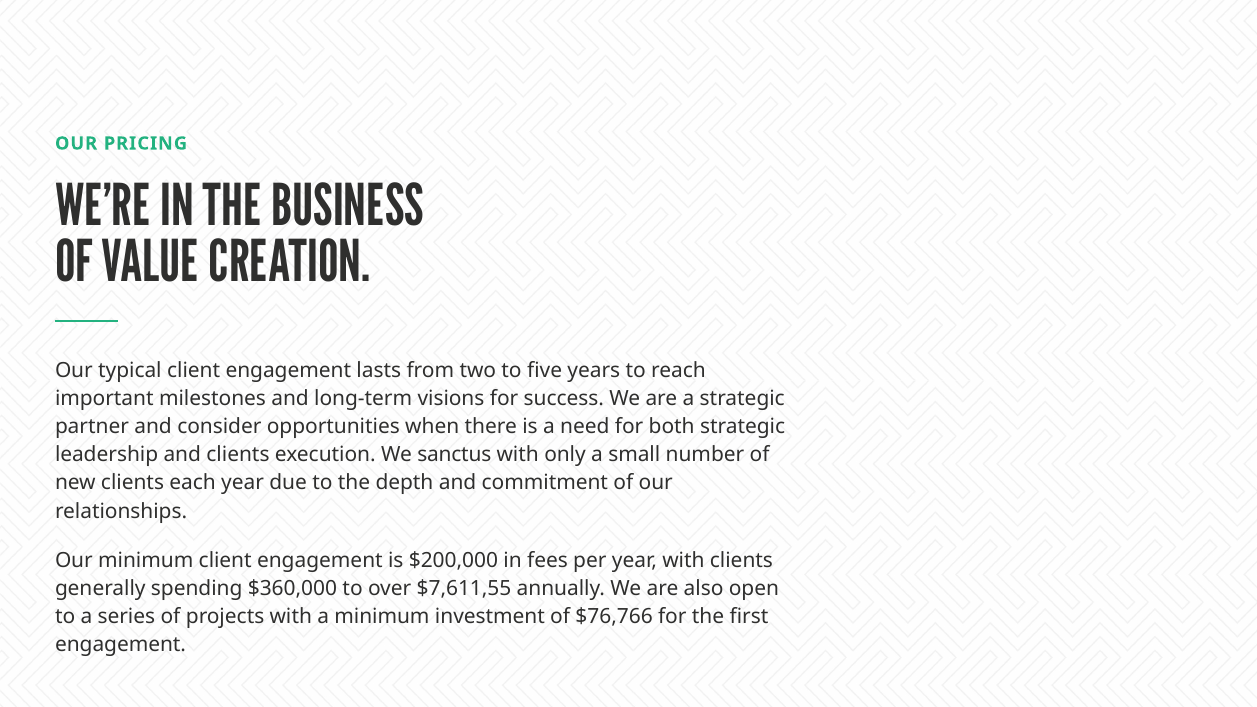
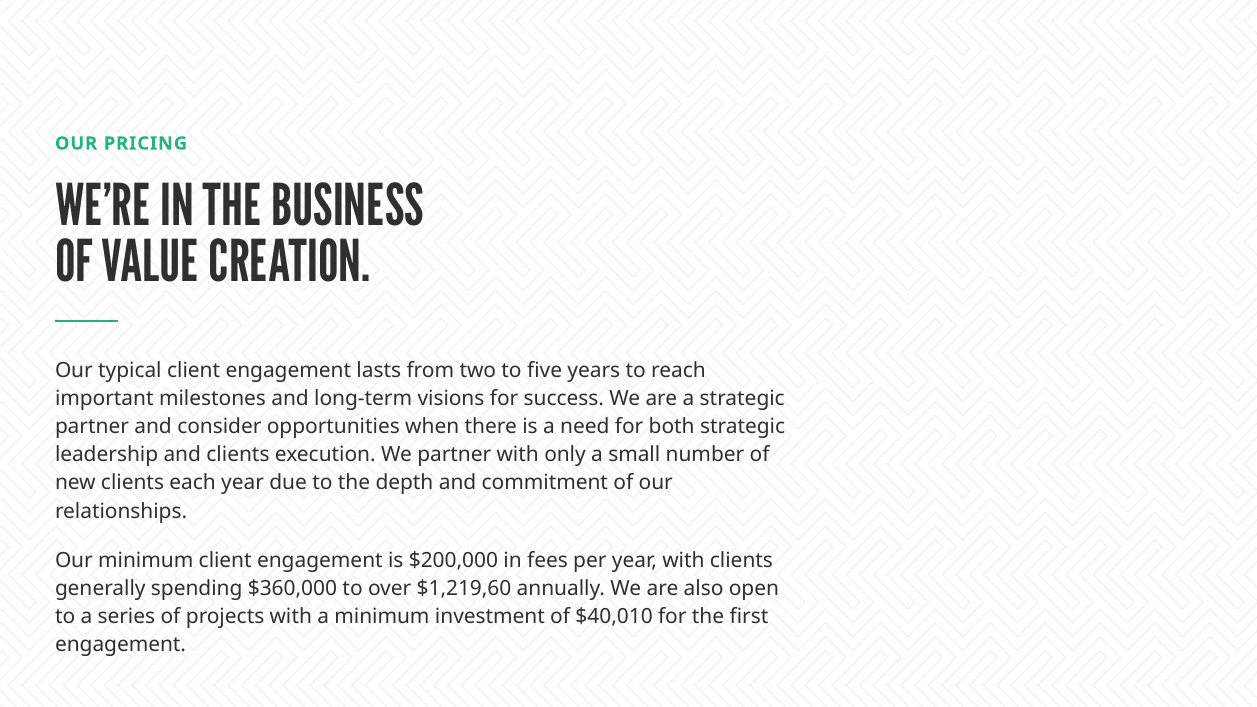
We sanctus: sanctus -> partner (454, 455)
$7,611,55: $7,611,55 -> $1,219,60 (464, 588)
$76,766: $76,766 -> $40,010 (614, 617)
